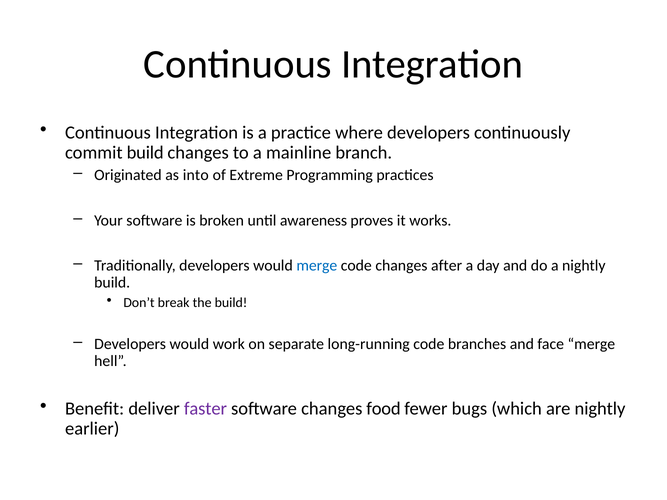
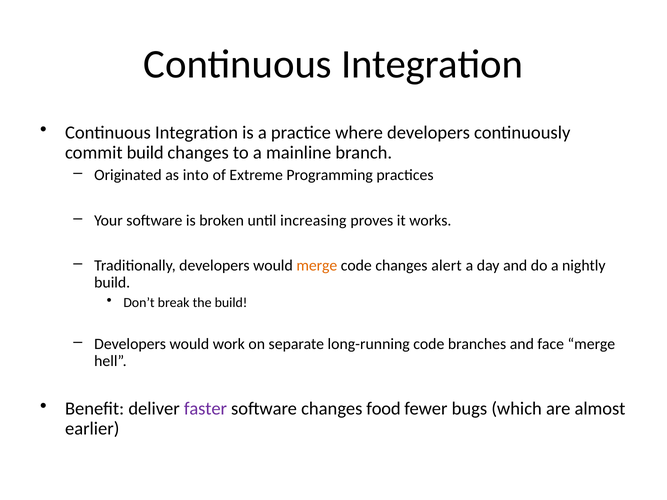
awareness: awareness -> increasing (313, 221)
merge colour: blue -> orange (317, 266)
after: after -> alert (447, 266)
are nightly: nightly -> almost (600, 409)
